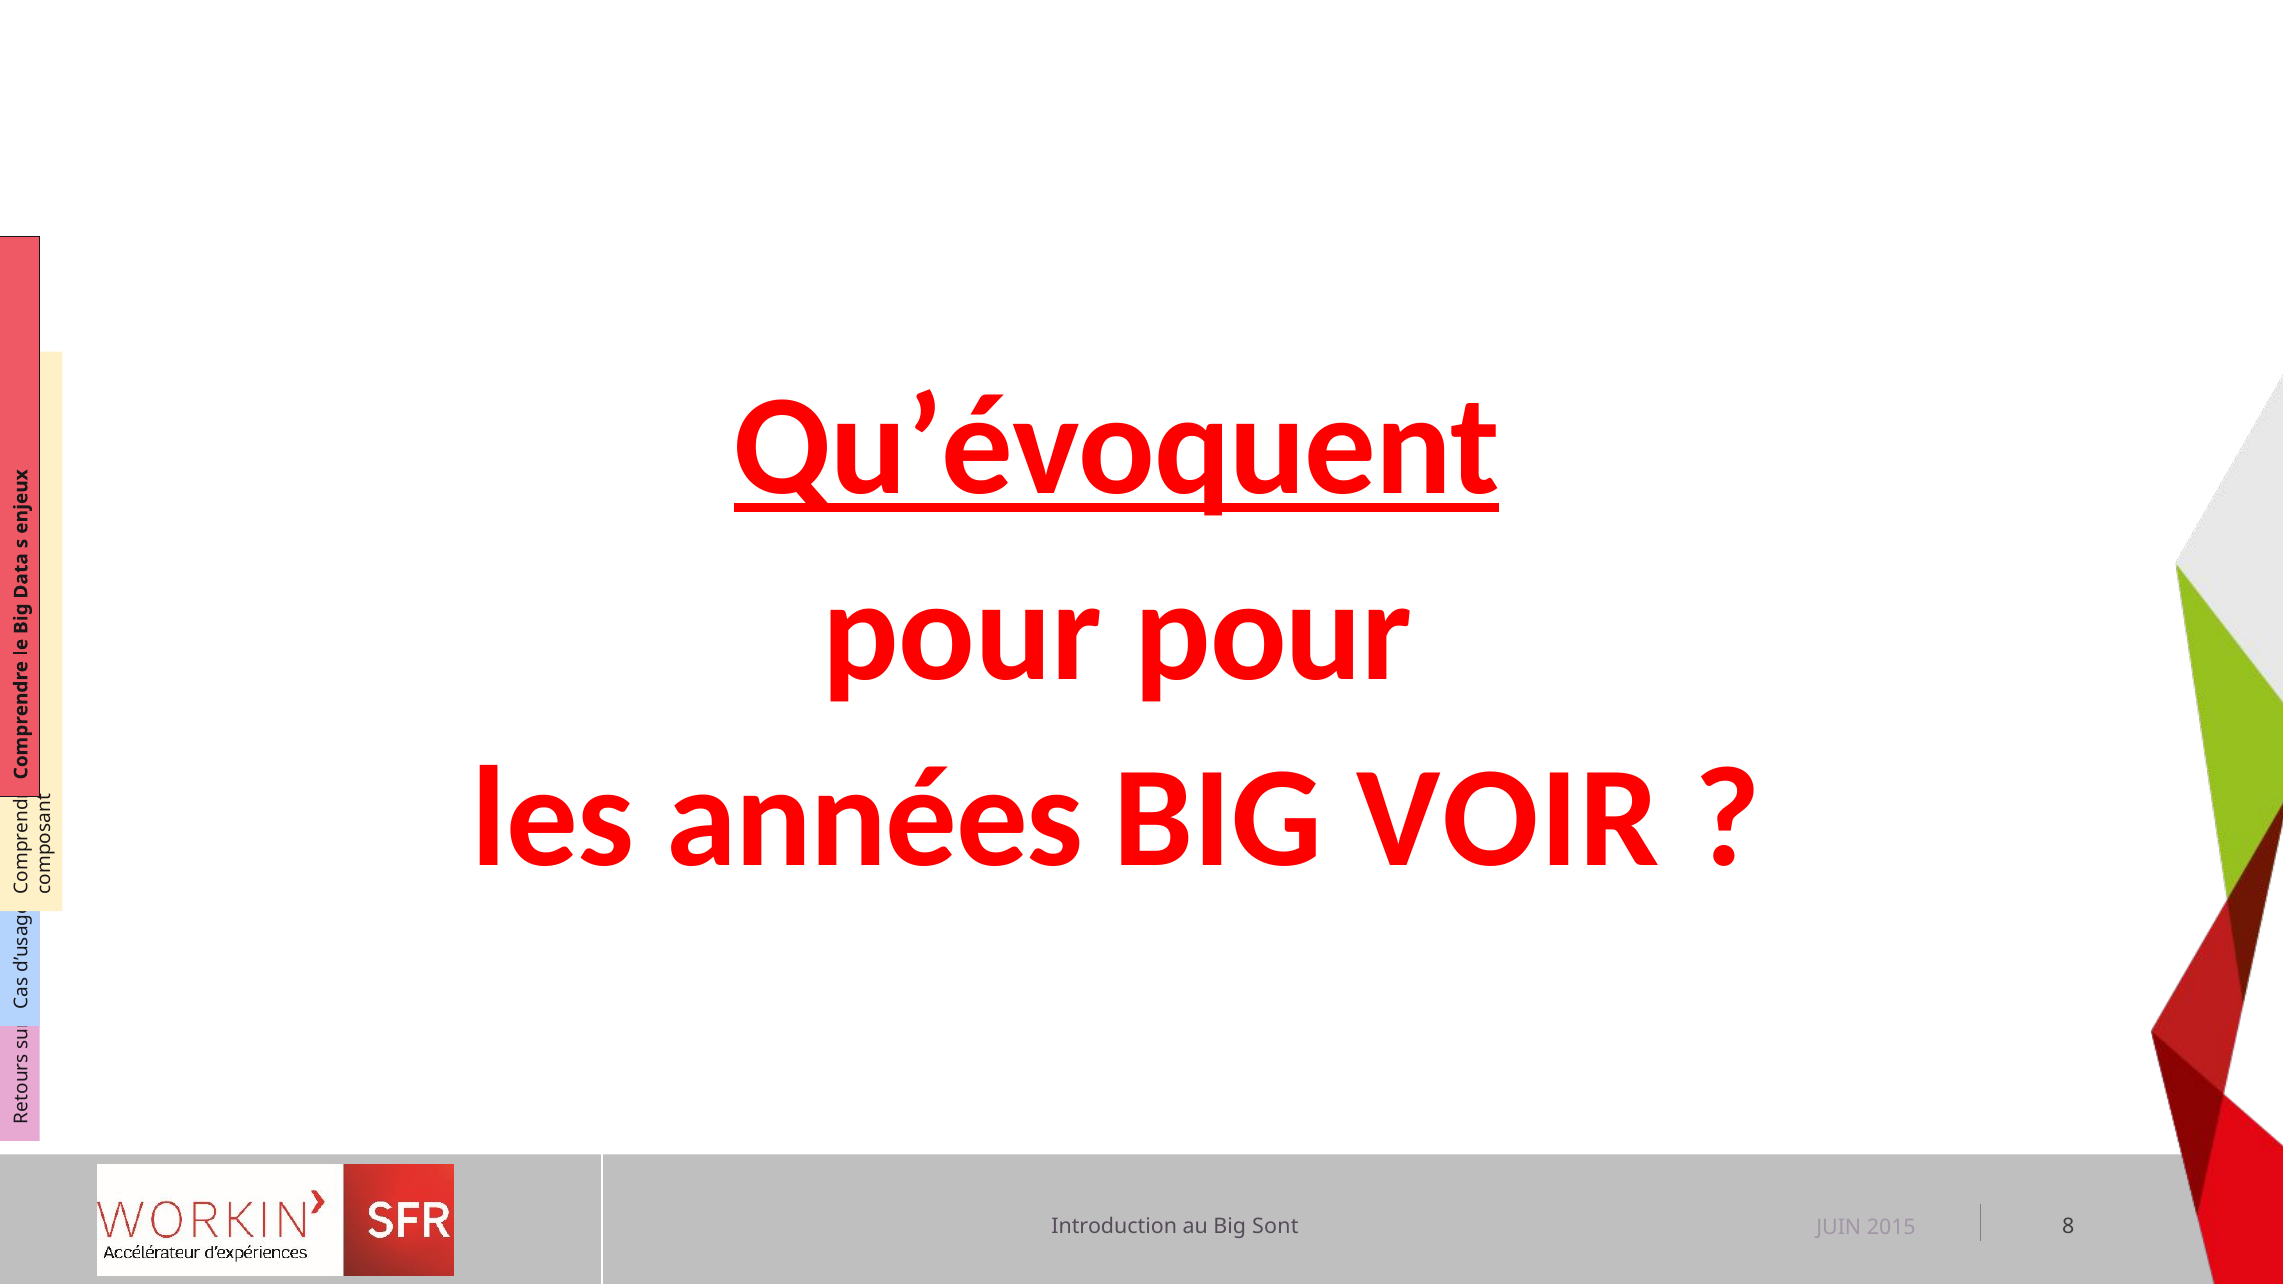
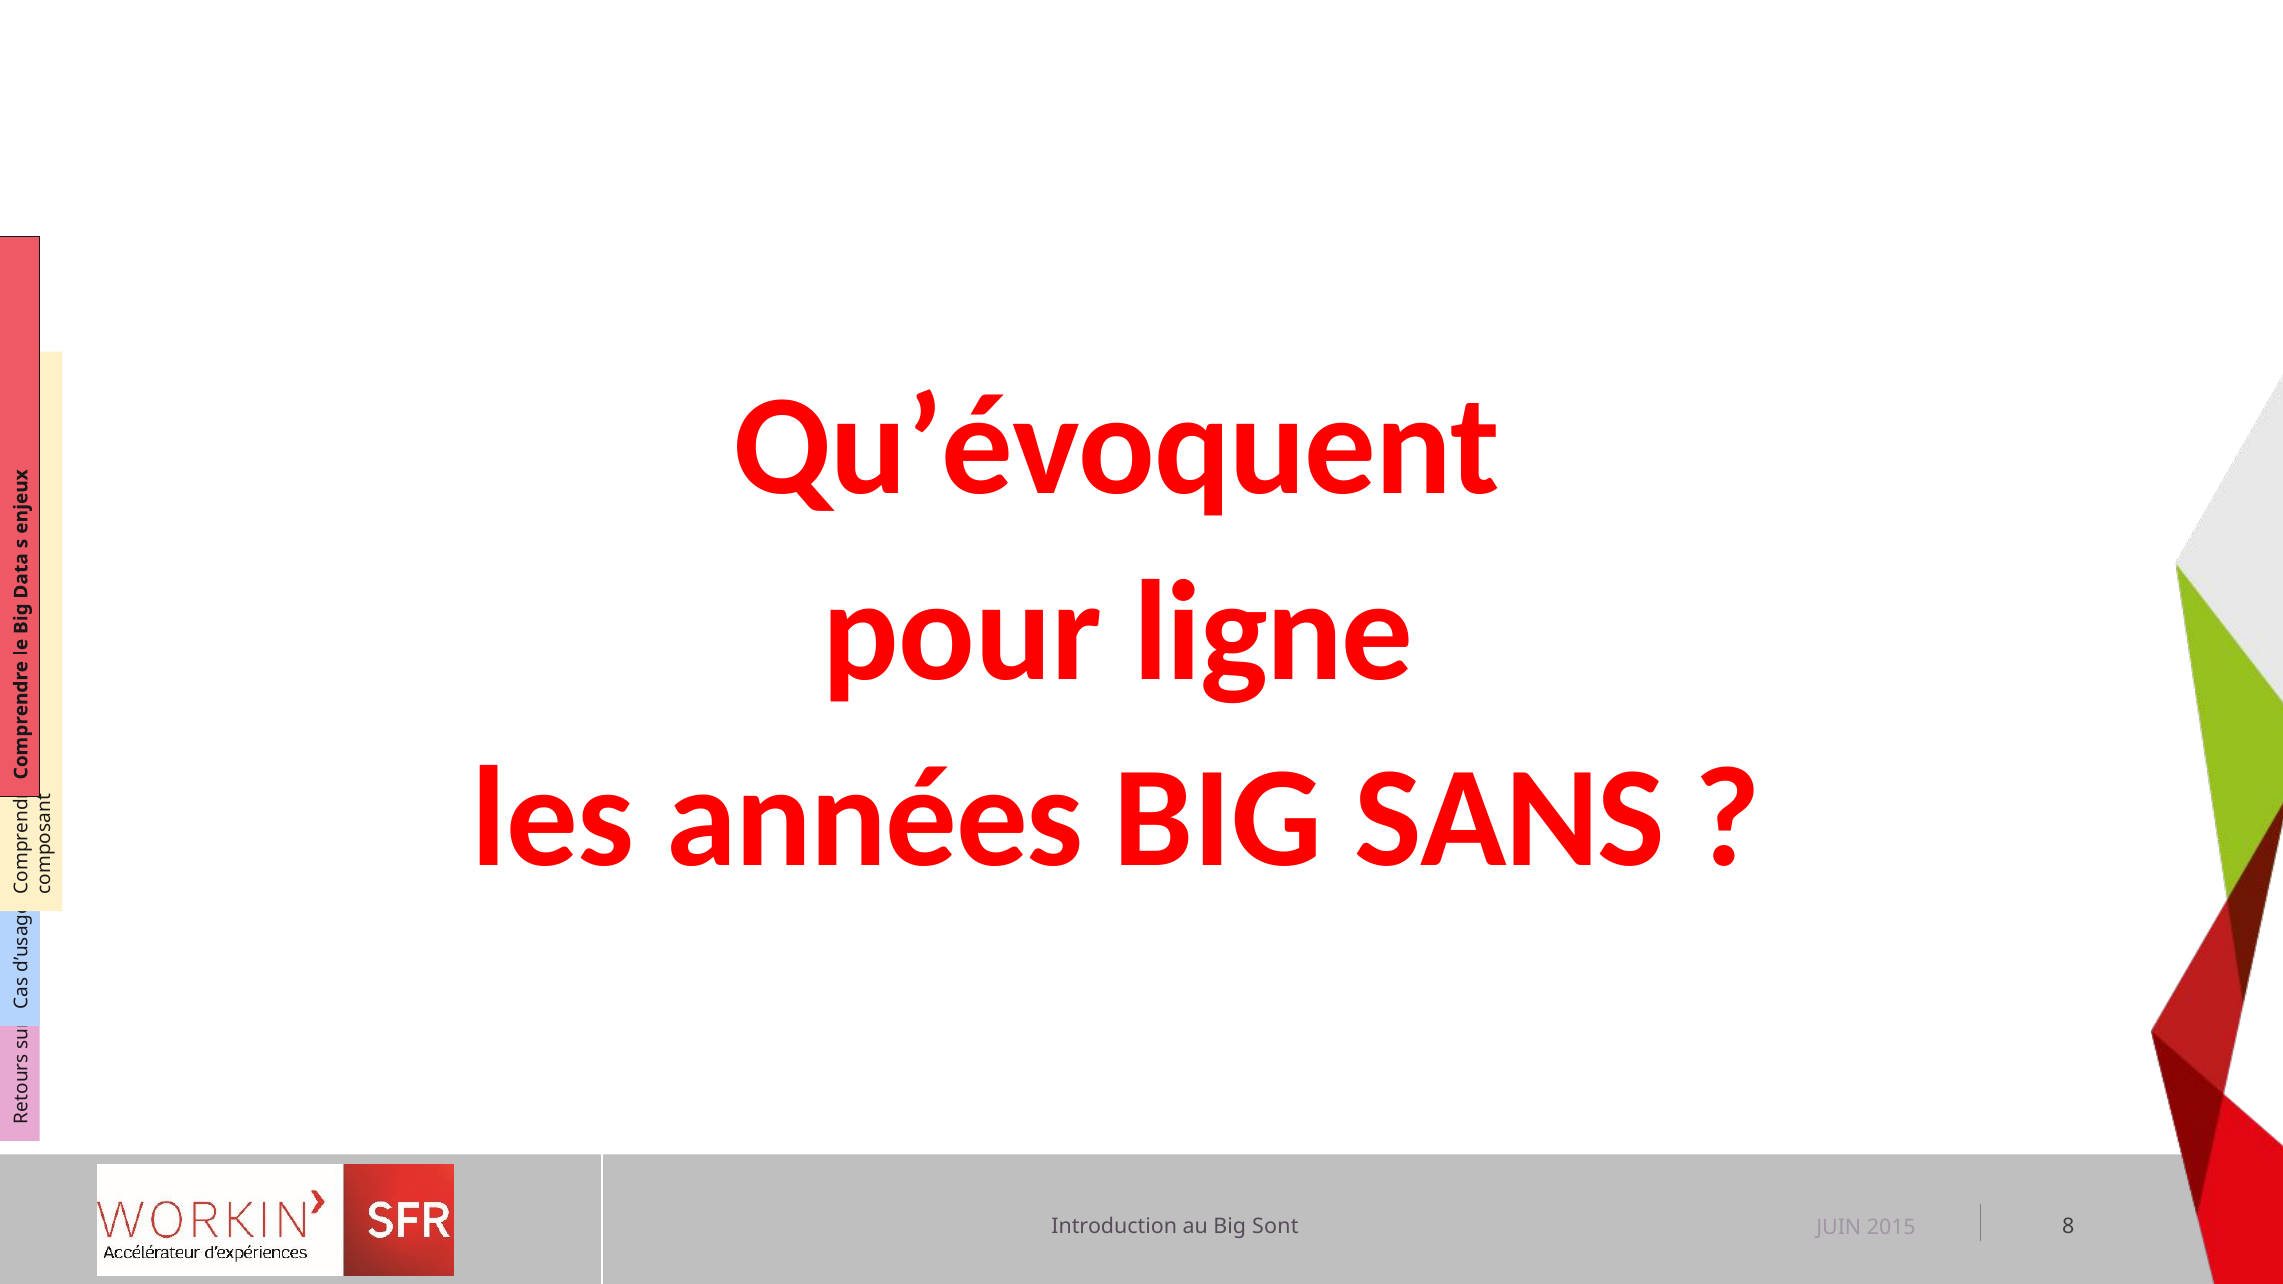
Qu’évoquent underline: present -> none (1117, 446)
pour pour: pour -> ligne (1273, 632)
VOIR: VOIR -> SANS (1510, 818)
